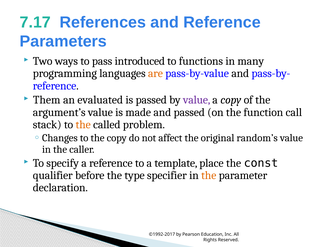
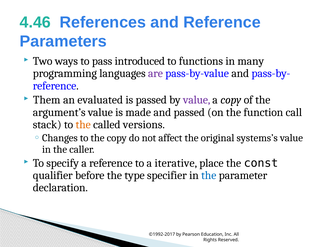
7.17: 7.17 -> 4.46 (35, 22)
are colour: orange -> purple (155, 73)
problem: problem -> versions (144, 125)
random’s: random’s -> systems’s (257, 138)
template: template -> iterative (176, 163)
the colour: orange -> blue (209, 175)
